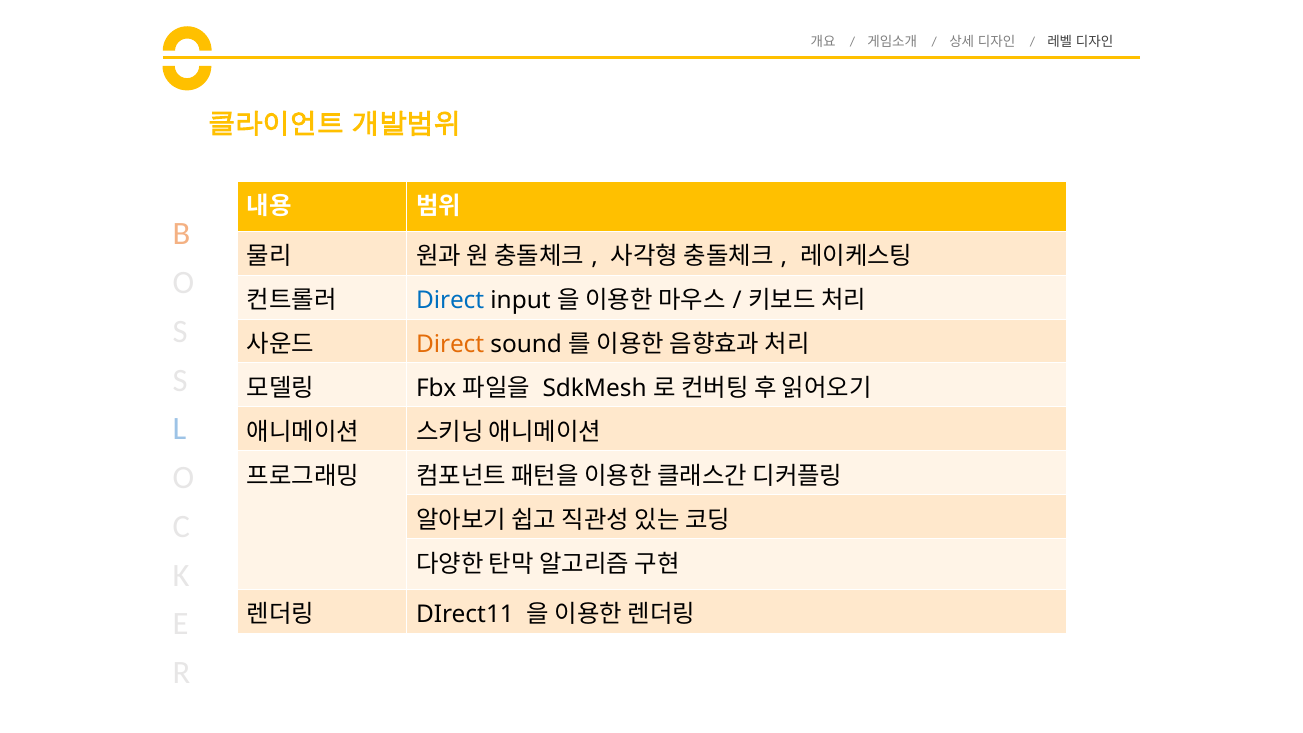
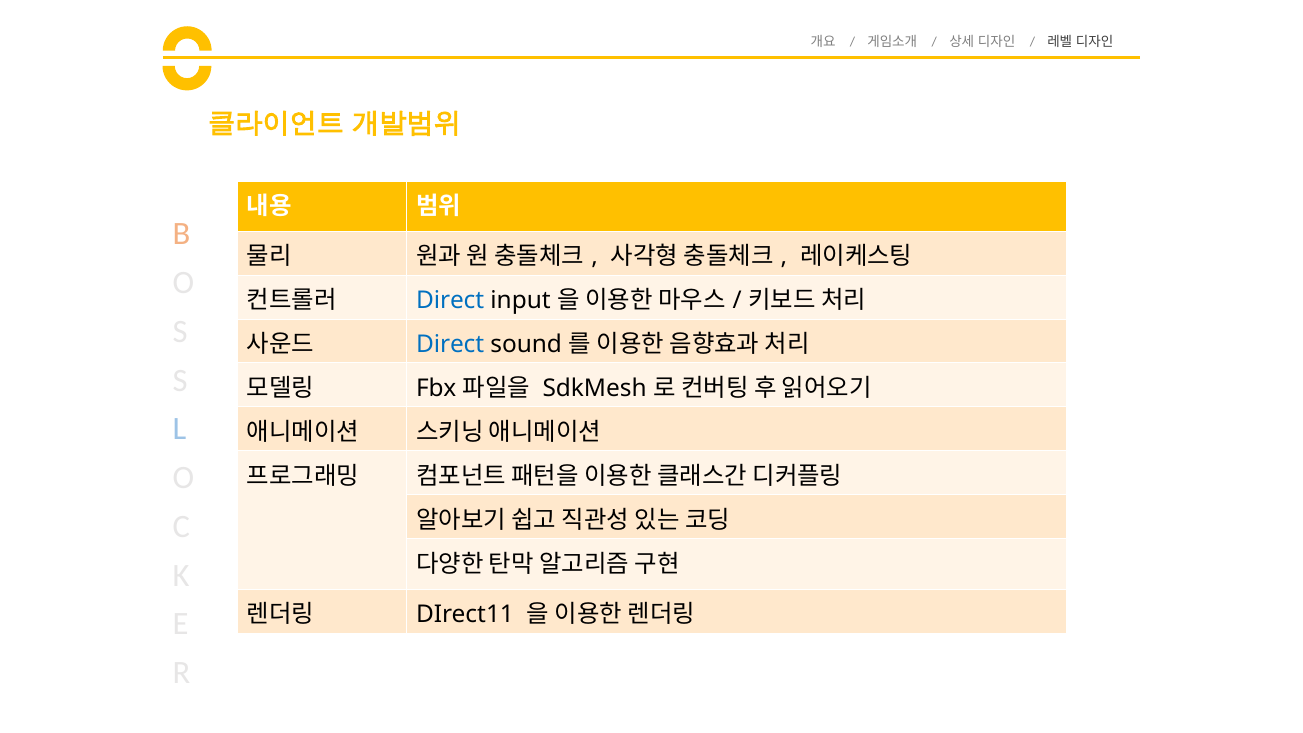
Direct colour: orange -> blue (450, 345)
